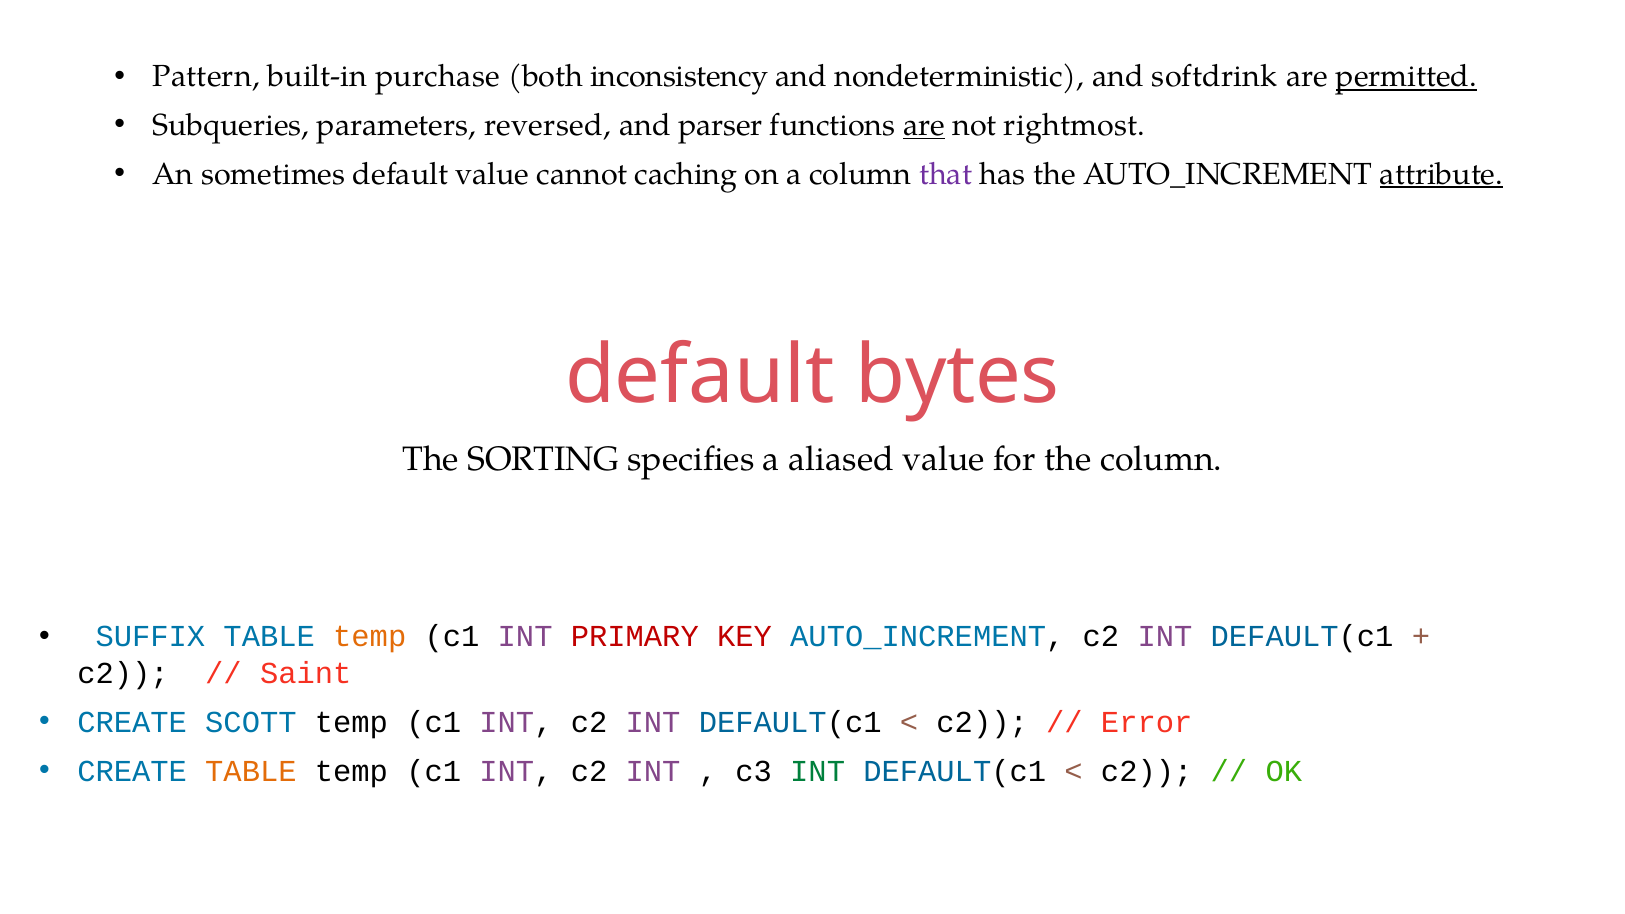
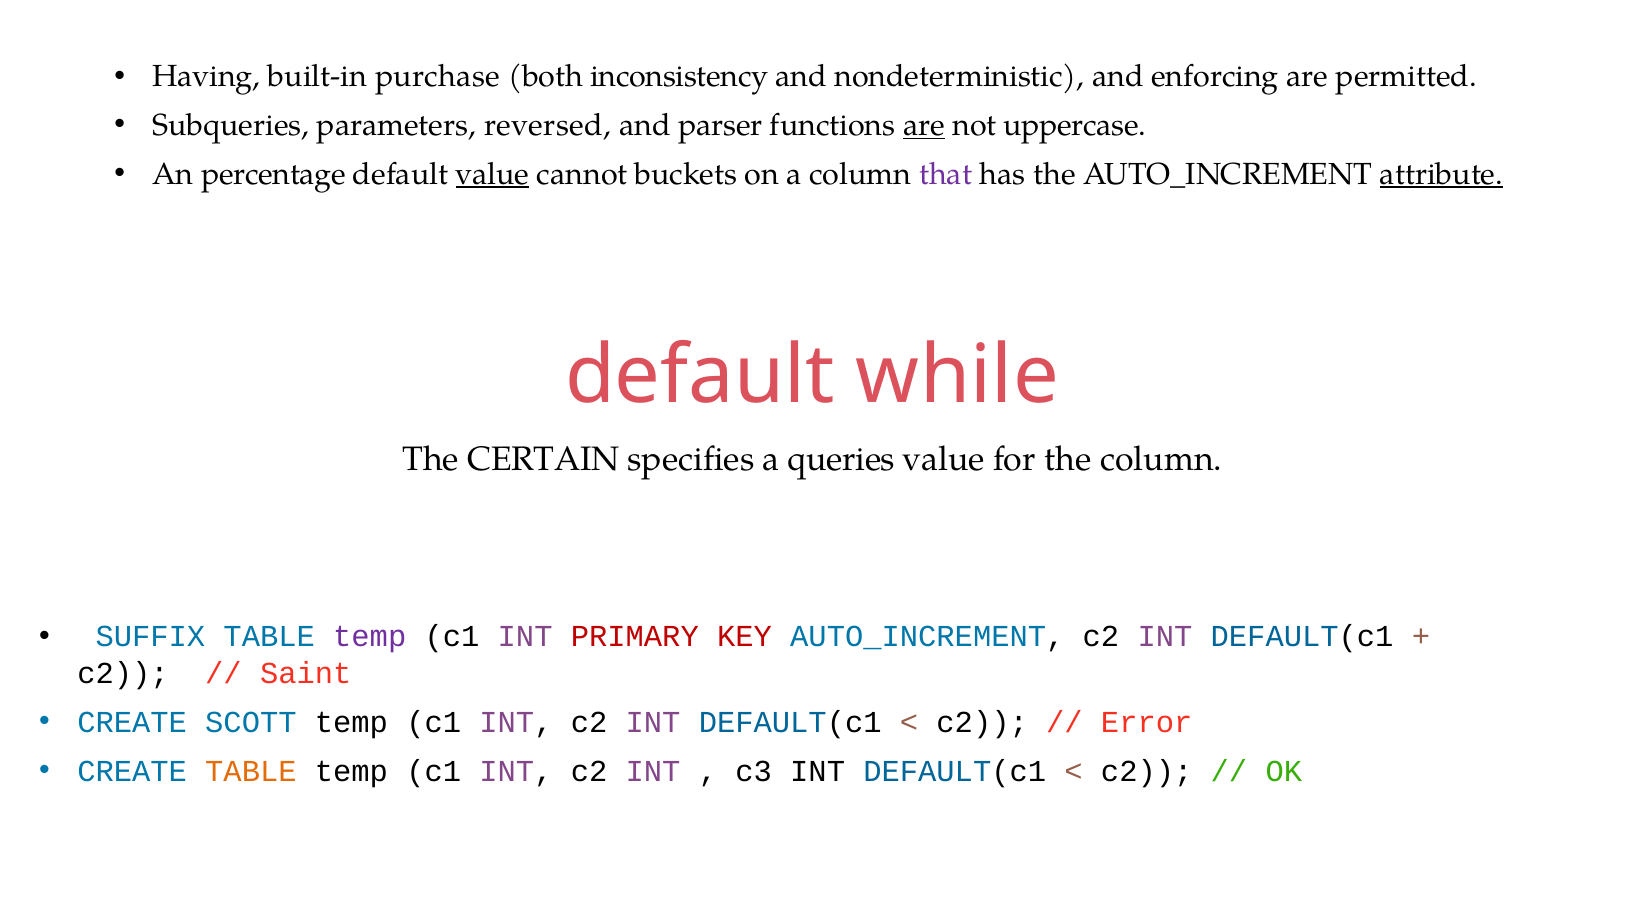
Pattern: Pattern -> Having (206, 77)
softdrink: softdrink -> enforcing (1215, 77)
permitted underline: present -> none (1406, 77)
rightmost: rightmost -> uppercase (1075, 125)
sometimes: sometimes -> percentage (274, 174)
value underline: none -> present (493, 174)
caching: caching -> buckets (686, 174)
bytes: bytes -> while (957, 375)
SORTING: SORTING -> CERTAIN (543, 459)
aliased: aliased -> queries (842, 459)
temp colour: orange -> purple (370, 637)
INT colour: green -> black (818, 771)
